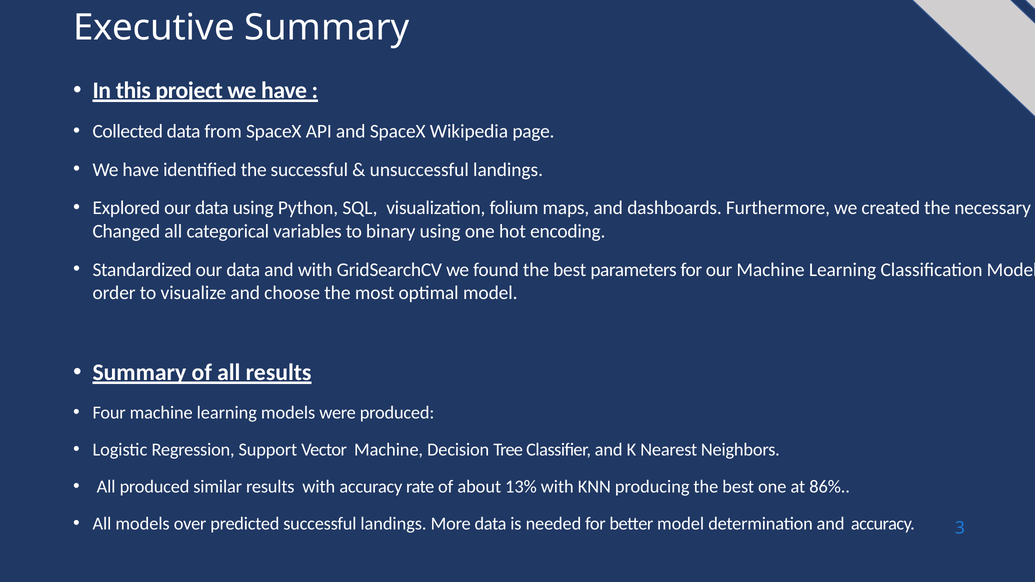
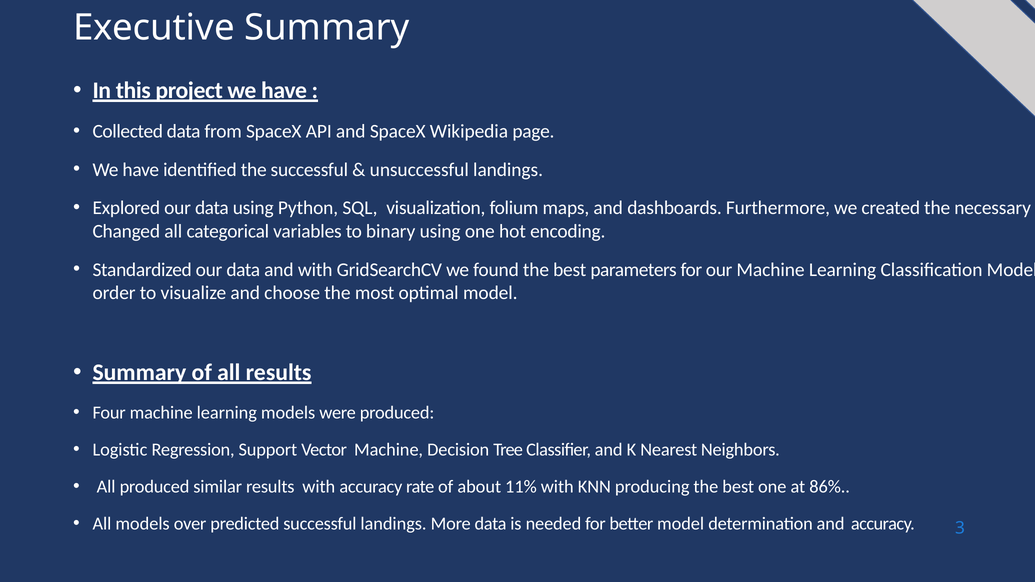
13%: 13% -> 11% (521, 487)
